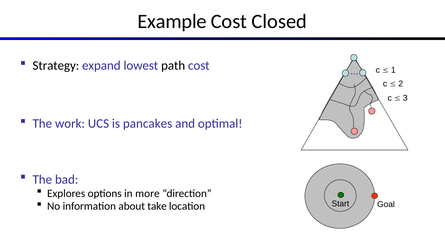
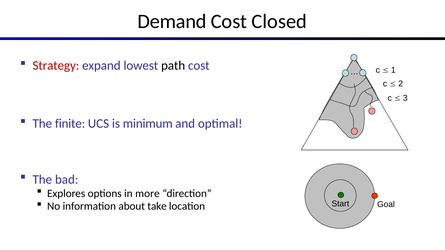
Example: Example -> Demand (172, 21)
Strategy colour: black -> red (56, 66)
work: work -> finite (70, 124)
pancakes: pancakes -> minimum (148, 124)
